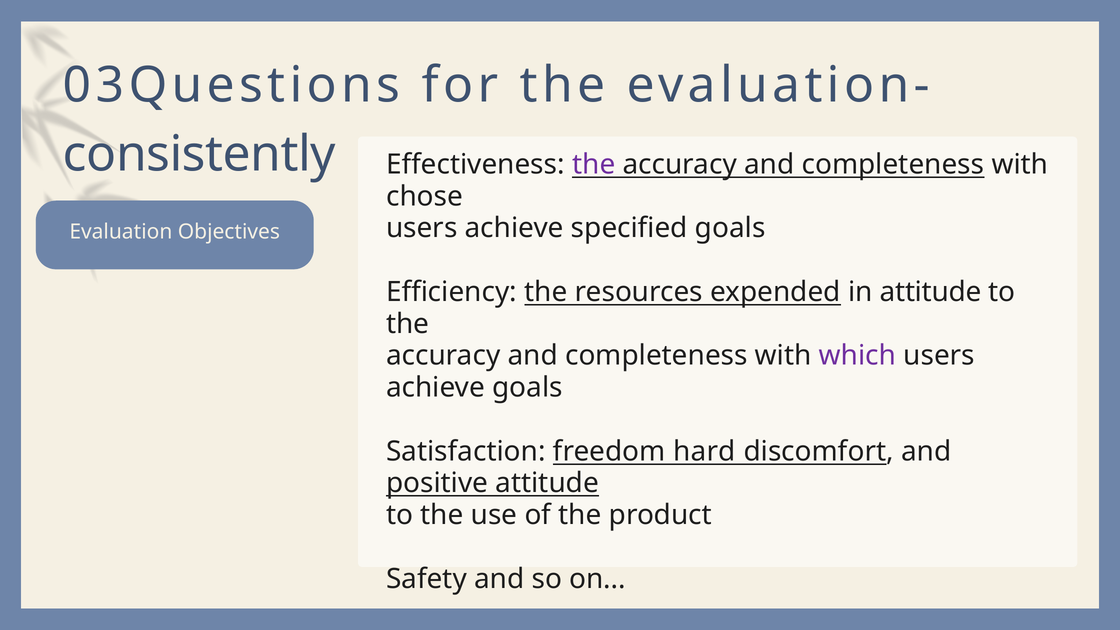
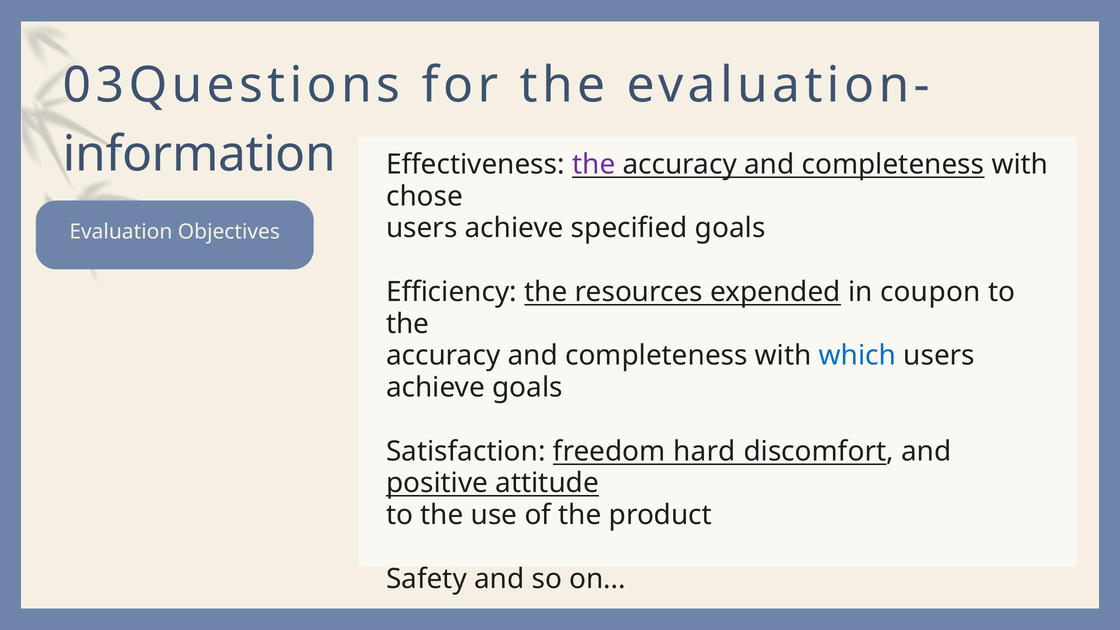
consistently: consistently -> information (199, 154)
in attitude: attitude -> coupon (930, 292)
which colour: purple -> blue (857, 356)
